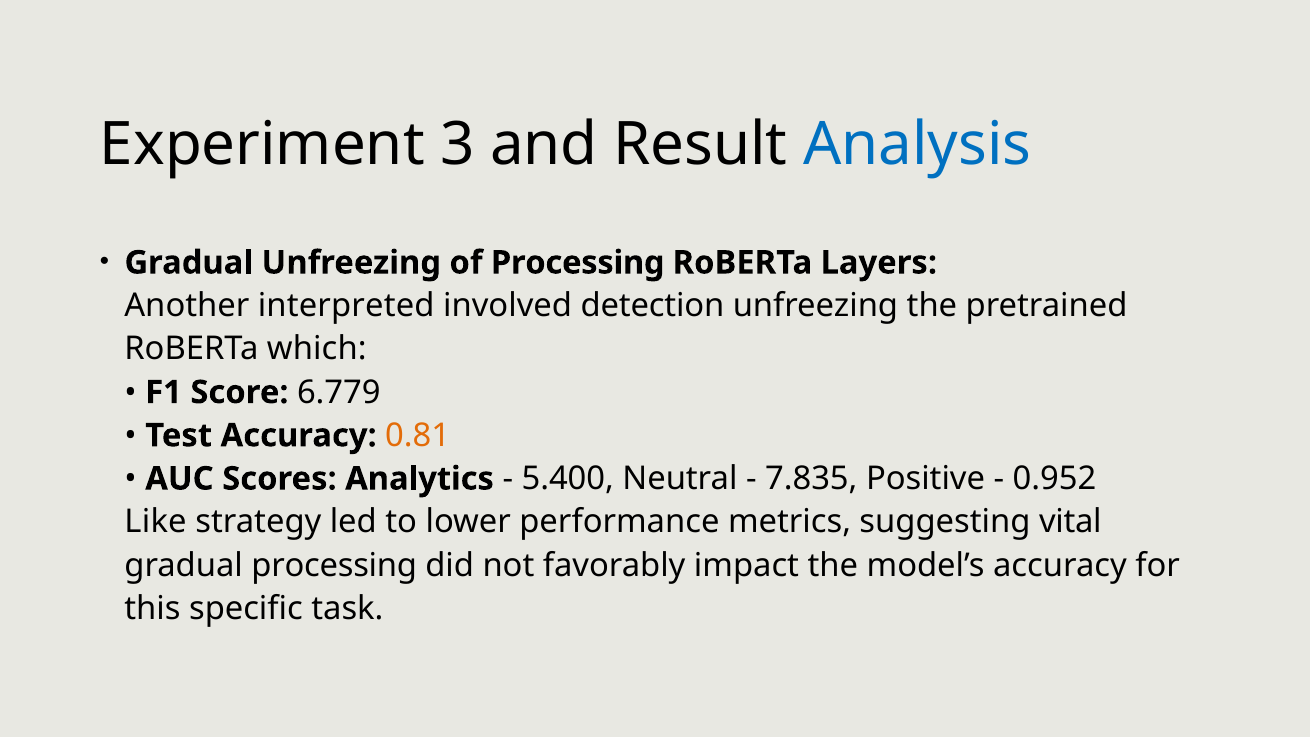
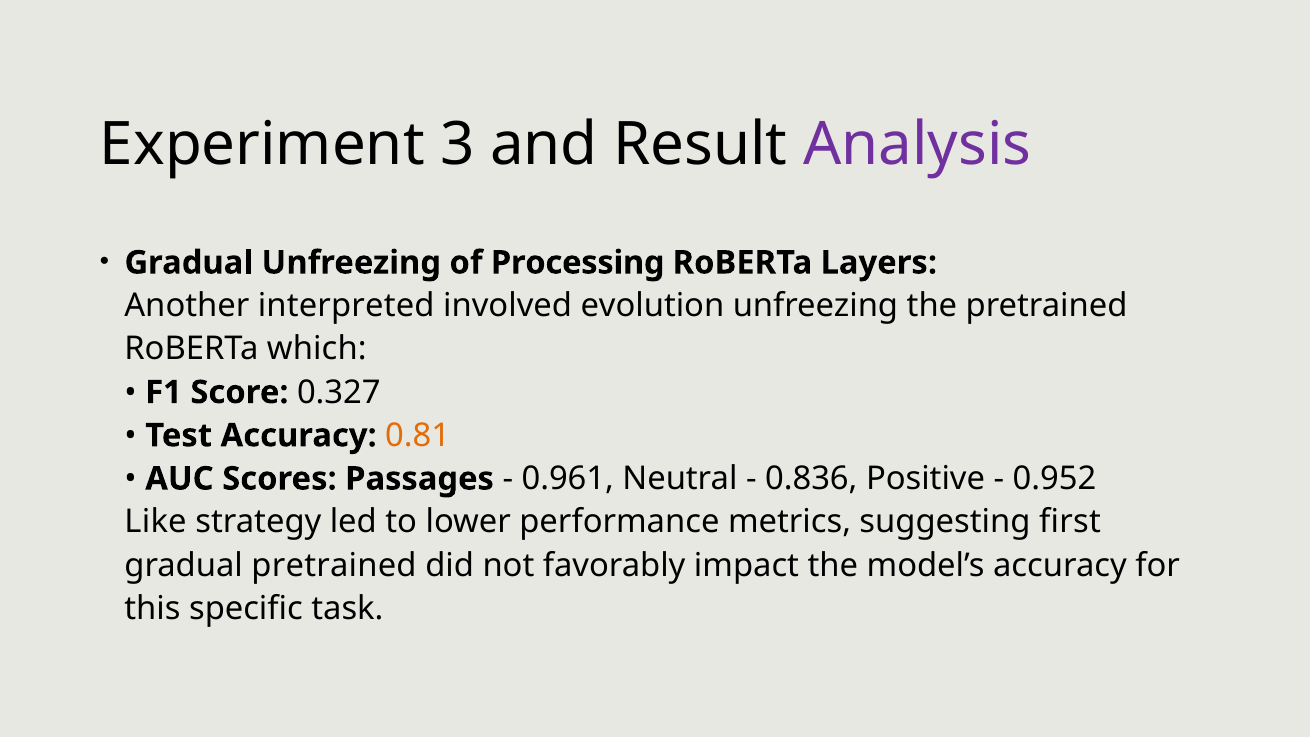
Analysis colour: blue -> purple (917, 145)
detection: detection -> evolution (652, 306)
6.779: 6.779 -> 0.327 (339, 392)
Analytics: Analytics -> Passages (420, 479)
5.400: 5.400 -> 0.961 (568, 479)
7.835: 7.835 -> 0.836 (811, 479)
vital: vital -> first (1070, 522)
gradual processing: processing -> pretrained (334, 565)
